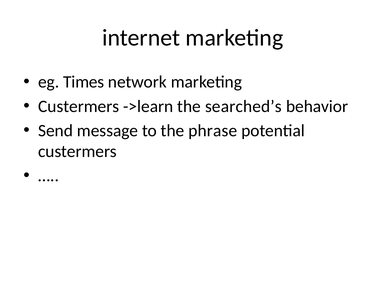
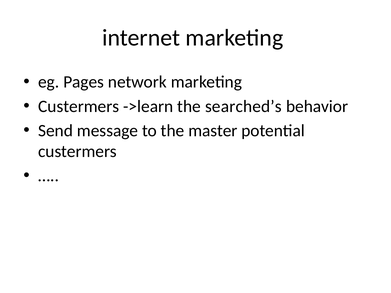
Times: Times -> Pages (84, 82)
phrase: phrase -> master (213, 131)
